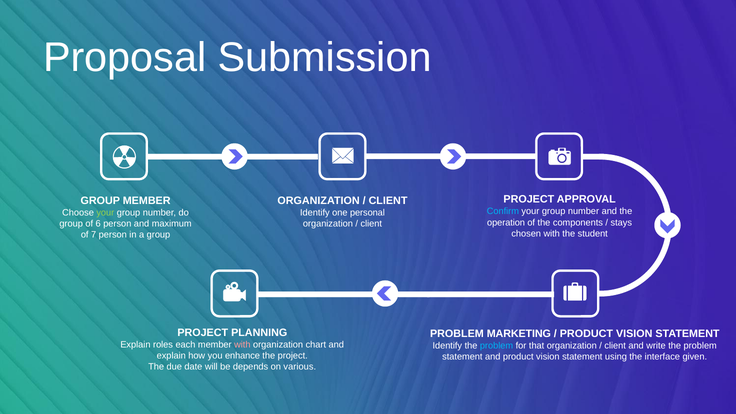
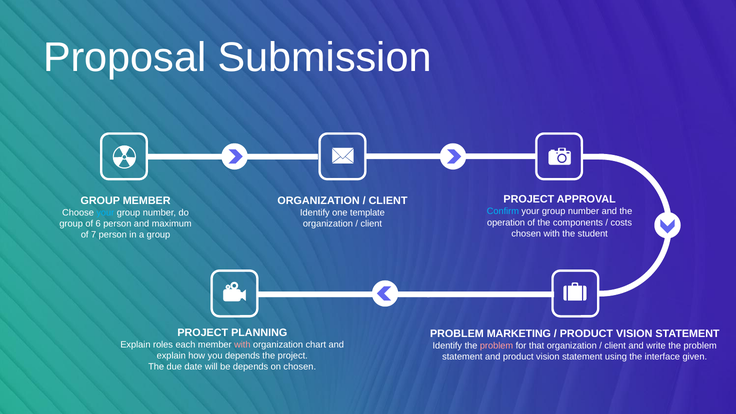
your colour: light green -> light blue (105, 213)
personal: personal -> template (367, 213)
stays: stays -> costs (621, 223)
problem colour: light blue -> pink (496, 346)
you enhance: enhance -> depends (242, 356)
on various: various -> chosen (300, 367)
